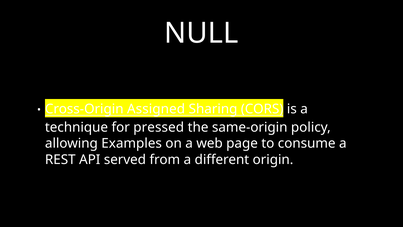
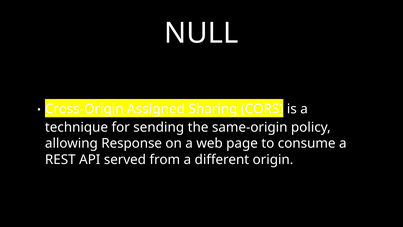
pressed: pressed -> sending (159, 127)
Examples: Examples -> Response (132, 143)
